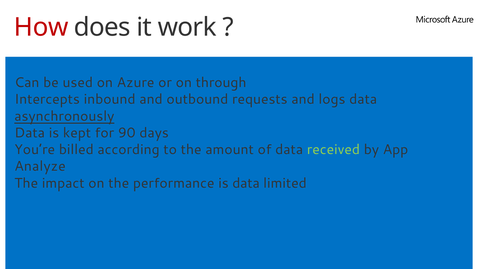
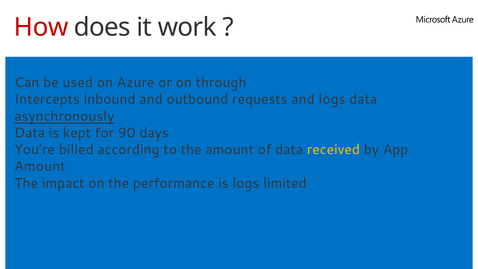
received colour: light green -> yellow (333, 150)
Analyze: Analyze -> Amount (40, 166)
is data: data -> logs (246, 183)
